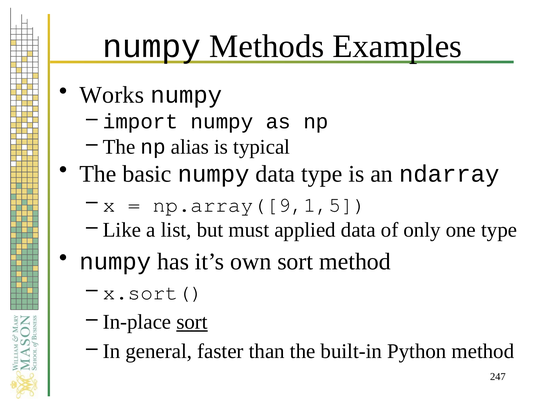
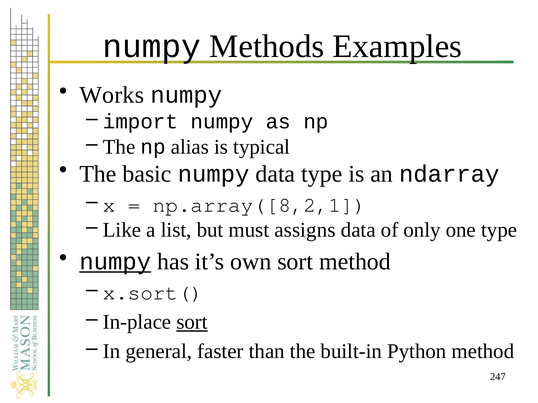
np.array([9,1,5: np.array([9,1,5 -> np.array([8,2,1 (260, 205)
applied: applied -> assigns (305, 230)
numpy underline: none -> present (115, 262)
